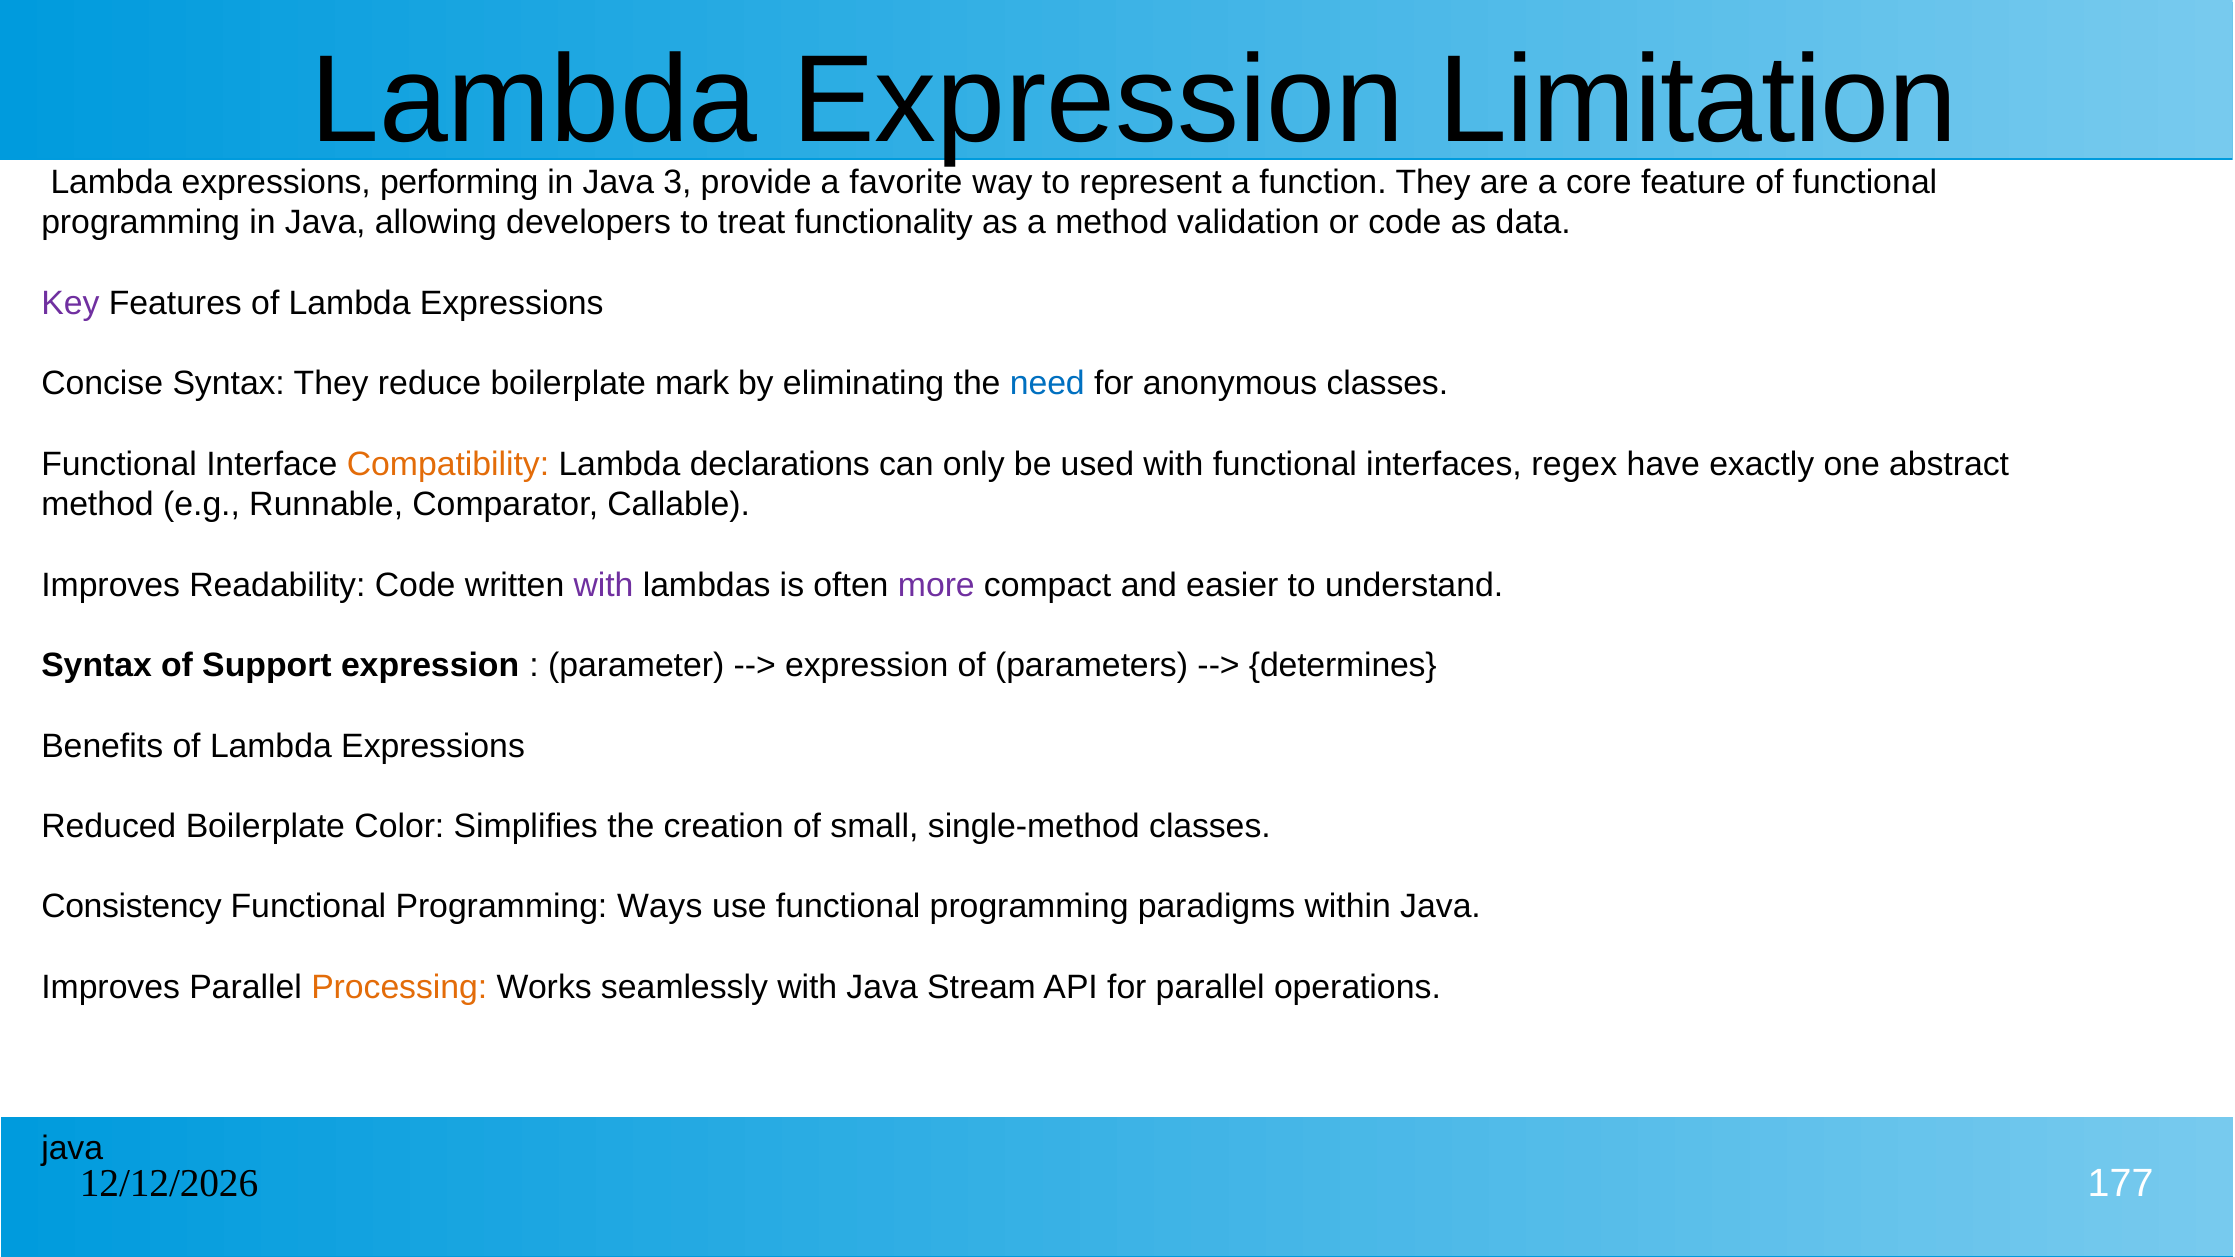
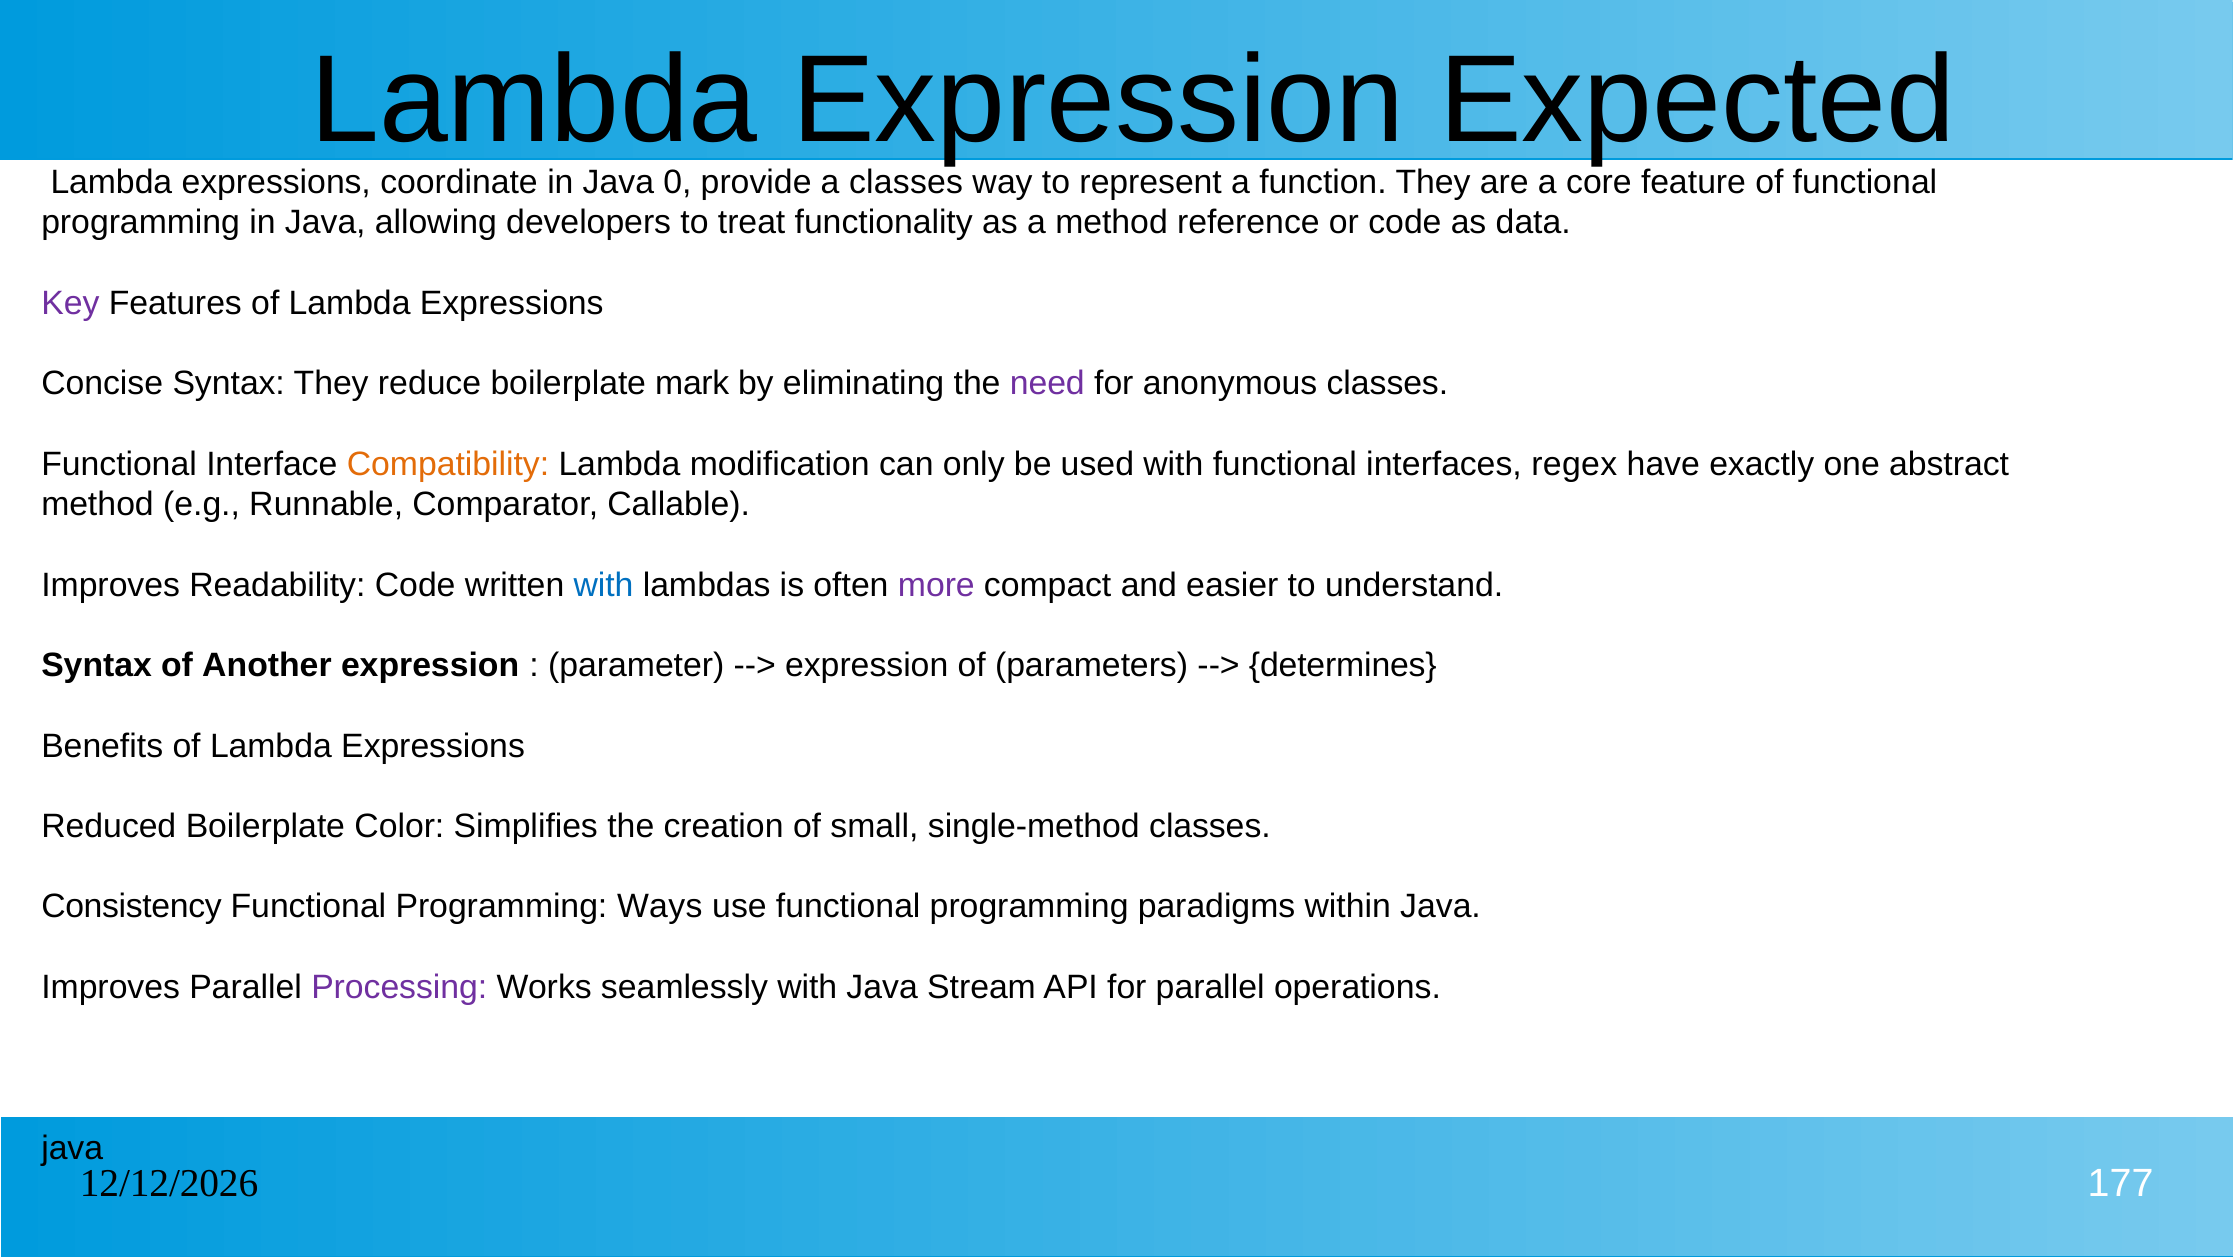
Limitation: Limitation -> Expected (1697, 101)
performing: performing -> coordinate (459, 182)
3: 3 -> 0 (677, 182)
a favorite: favorite -> classes (906, 182)
validation: validation -> reference (1248, 223)
need colour: blue -> purple (1047, 384)
declarations: declarations -> modification (780, 464)
with colour: purple -> blue (604, 585)
Support: Support -> Another (267, 666)
Processing colour: orange -> purple (399, 987)
